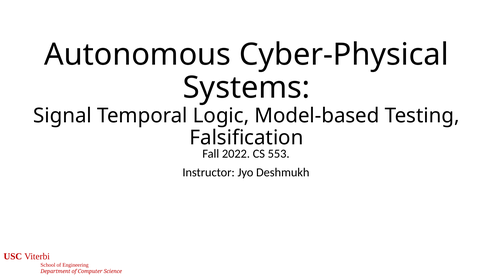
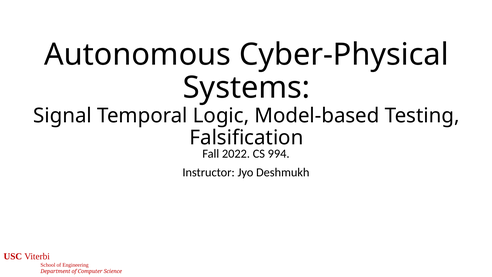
553: 553 -> 994 (279, 154)
